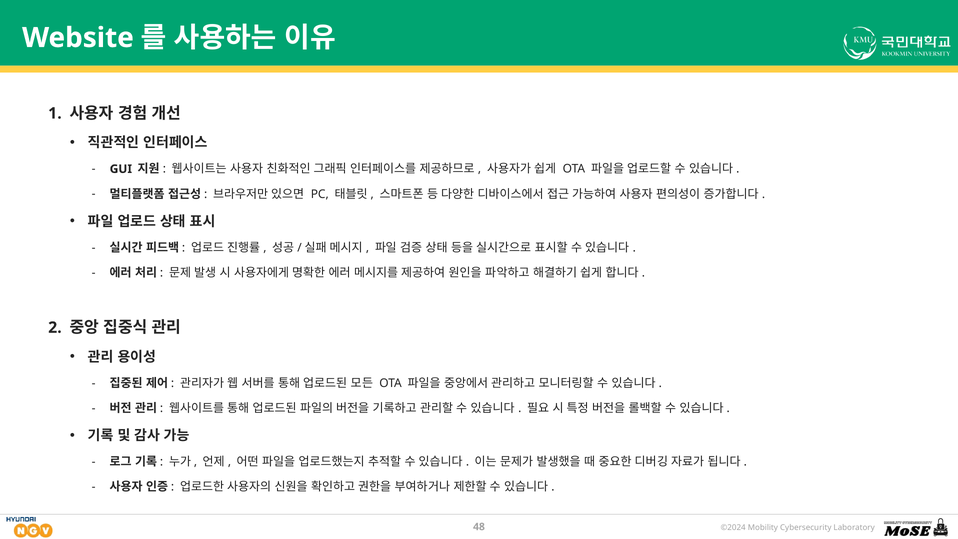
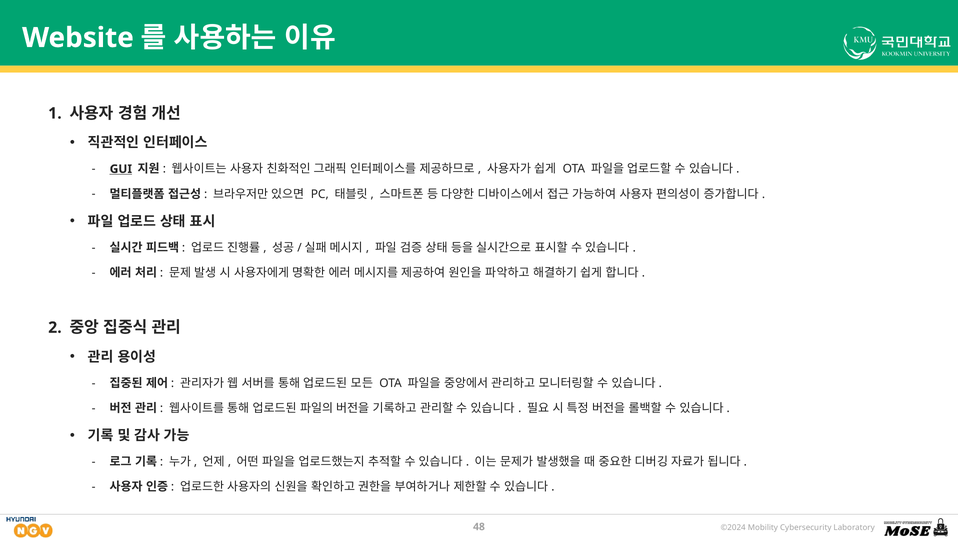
GUI underline: none -> present (121, 169)
